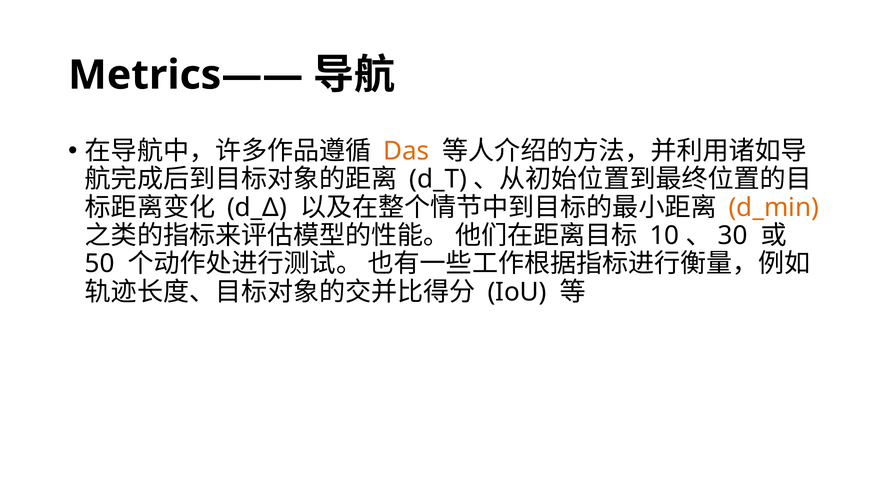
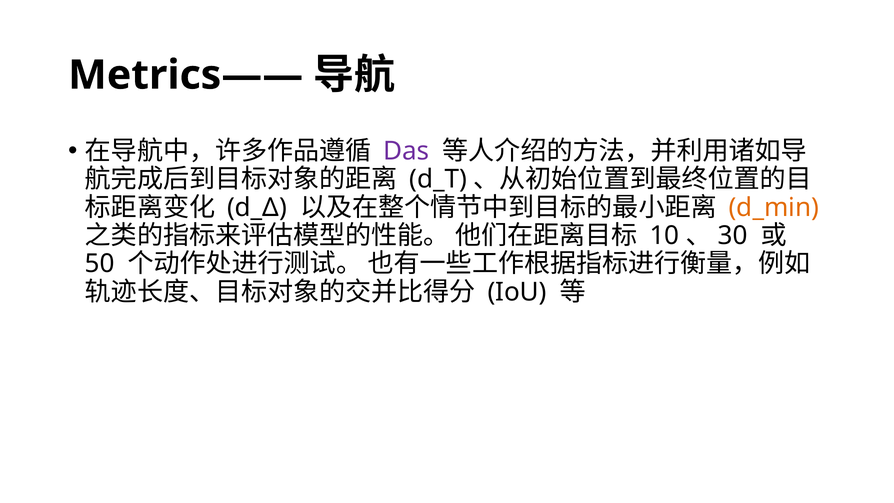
Das colour: orange -> purple (406, 151)
